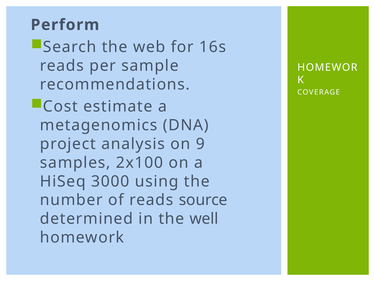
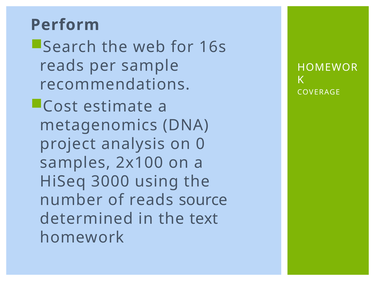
9: 9 -> 0 (200, 144)
well: well -> text (204, 219)
